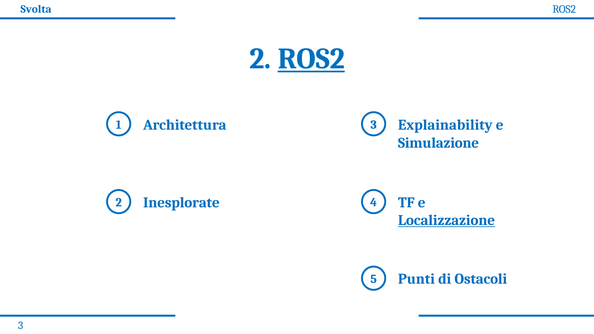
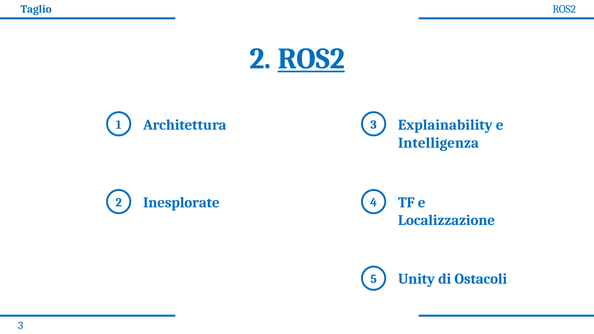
Svolta: Svolta -> Taglio (36, 9)
Simulazione: Simulazione -> Intelligenza (438, 143)
Localizzazione underline: present -> none (447, 220)
Punti: Punti -> Unity (416, 279)
